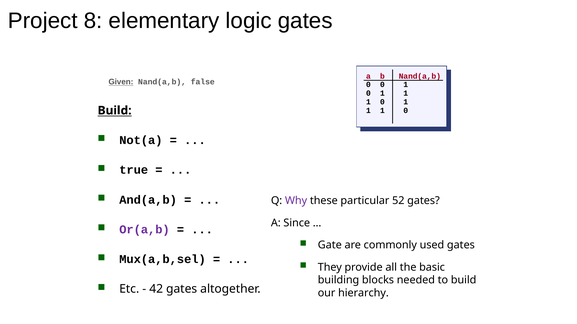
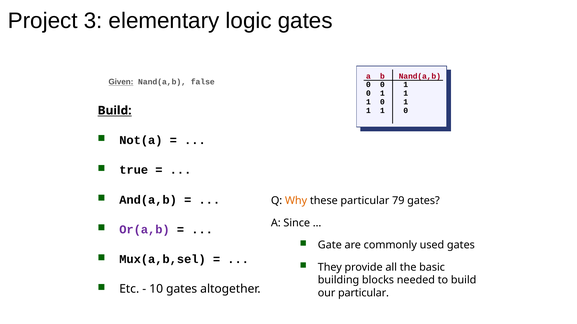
8: 8 -> 3 (93, 21)
Why colour: purple -> orange (296, 201)
52: 52 -> 79 (398, 201)
42: 42 -> 10 (156, 290)
our hierarchy: hierarchy -> particular (363, 294)
